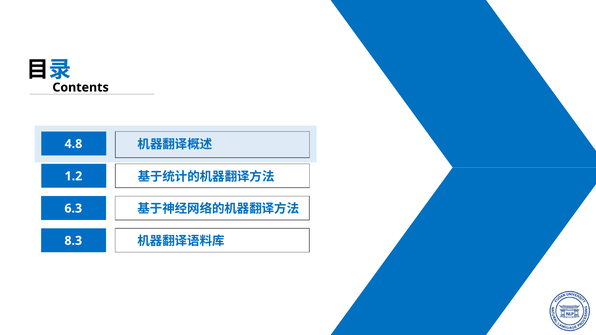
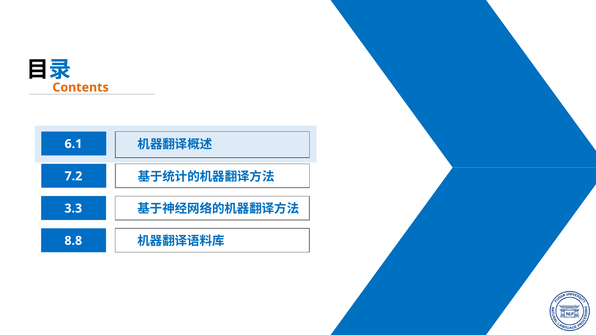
Contents colour: black -> orange (81, 87)
4.8: 4.8 -> 6.1 (73, 144)
1.2: 1.2 -> 7.2 (73, 176)
6.3: 6.3 -> 3.3 (73, 209)
8.3: 8.3 -> 8.8 (73, 241)
